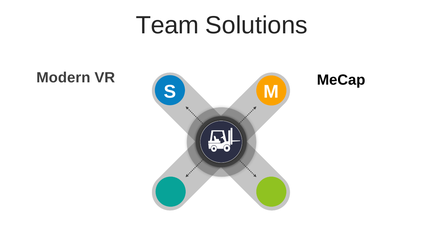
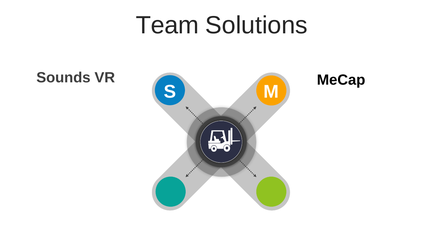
Modern: Modern -> Sounds (63, 78)
